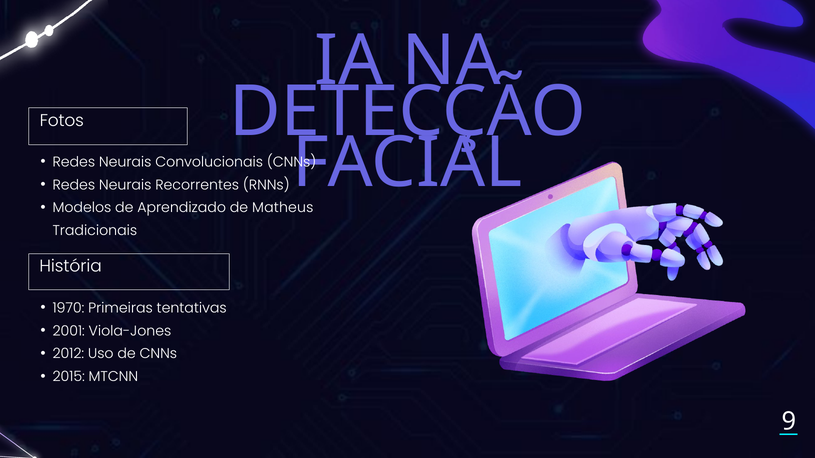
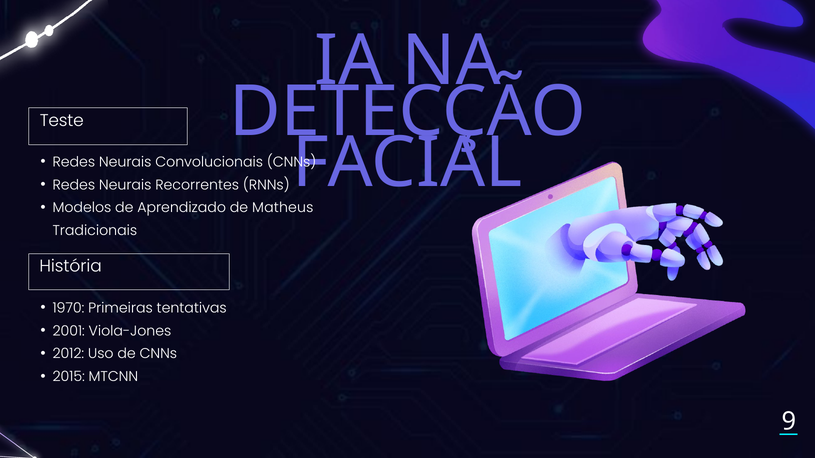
Fotos: Fotos -> Teste (62, 121)
